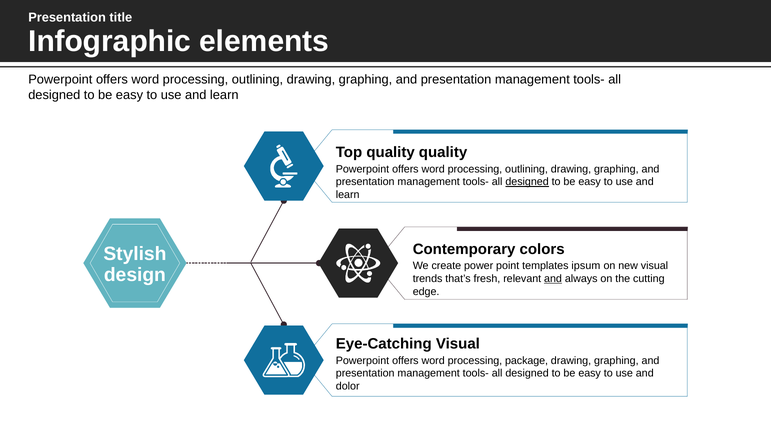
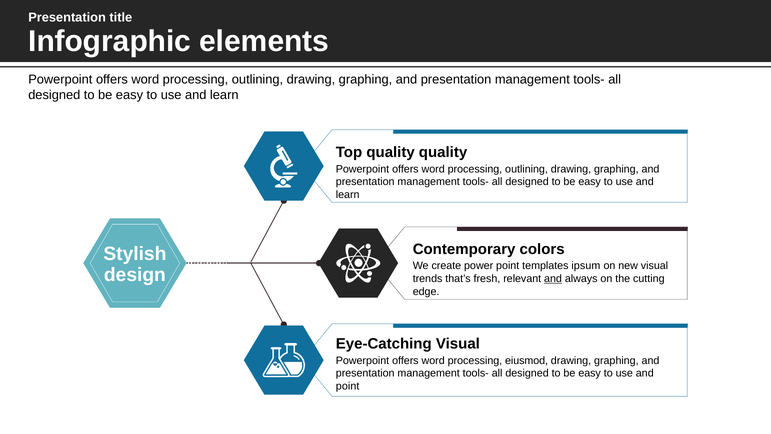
designed underline: present -> none (527, 182)
package: package -> eiusmod (527, 360)
dolor: dolor -> point (348, 386)
